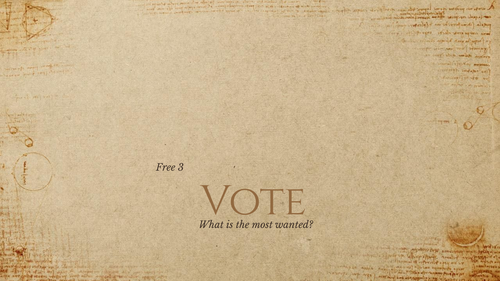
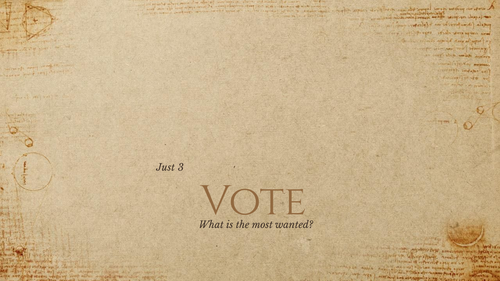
Free: Free -> Just (166, 168)
